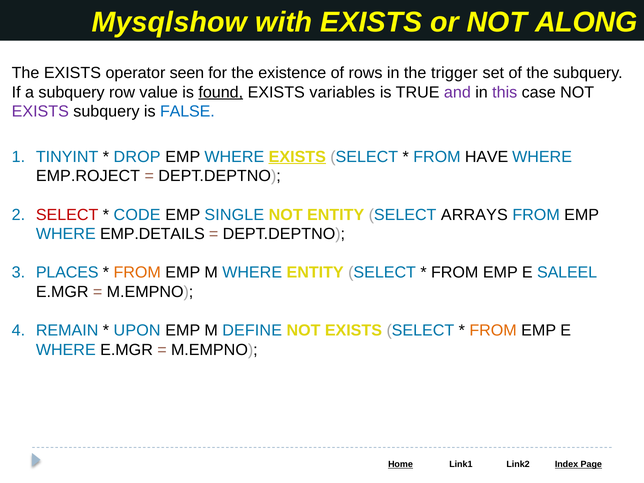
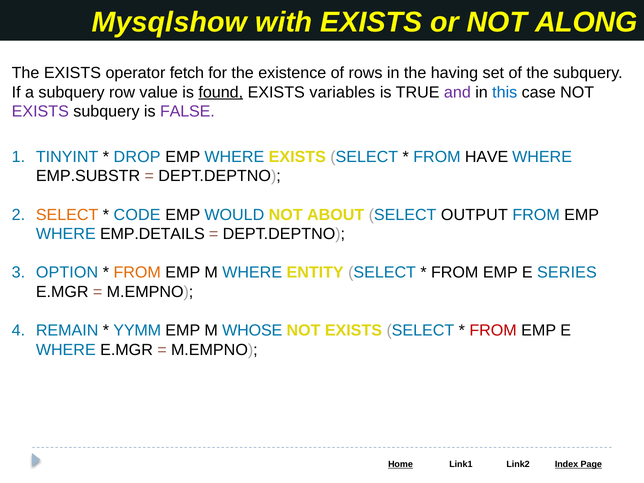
seen: seen -> fetch (187, 73)
trigger: trigger -> having (454, 73)
this colour: purple -> blue (505, 92)
FALSE colour: blue -> purple (187, 112)
EXISTS underline: present -> none (297, 157)
EMP.ROJECT: EMP.ROJECT -> EMP.SUBSTR (88, 176)
SELECT colour: red -> orange (67, 215)
SINGLE: SINGLE -> WOULD (234, 215)
NOT ENTITY: ENTITY -> ABOUT (336, 215)
ARRAYS: ARRAYS -> OUTPUT (474, 215)
PLACES: PLACES -> OPTION (67, 273)
SALEEL: SALEEL -> SERIES (567, 273)
UPON: UPON -> YYMM (137, 331)
DEFINE: DEFINE -> WHOSE (252, 331)
FROM colour: orange -> red (493, 331)
